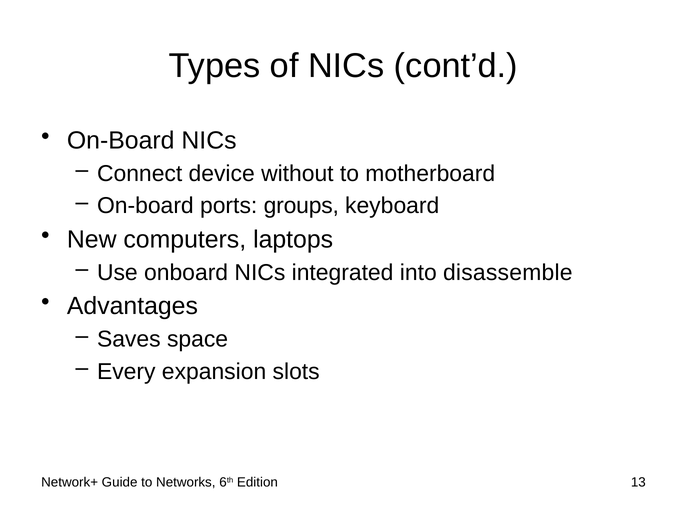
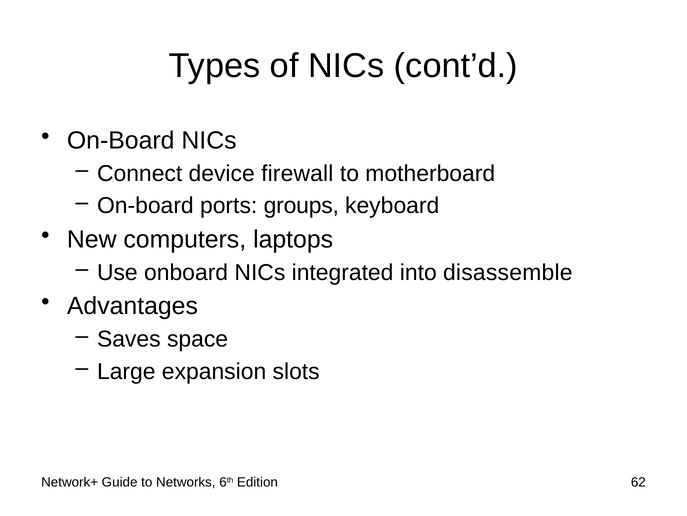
without: without -> firewall (297, 173)
Every: Every -> Large (126, 371)
13: 13 -> 62 (638, 482)
